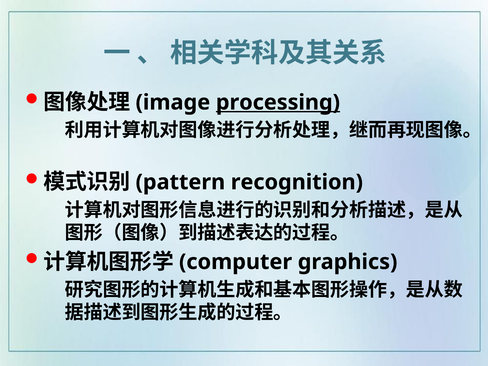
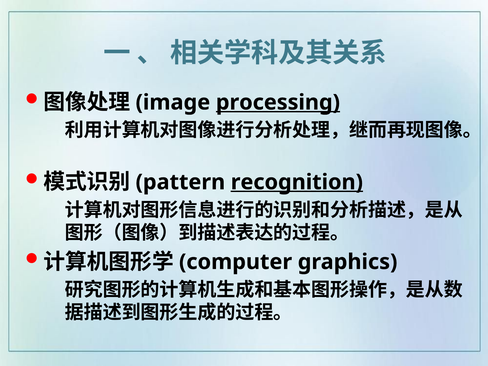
recognition underline: none -> present (297, 182)
